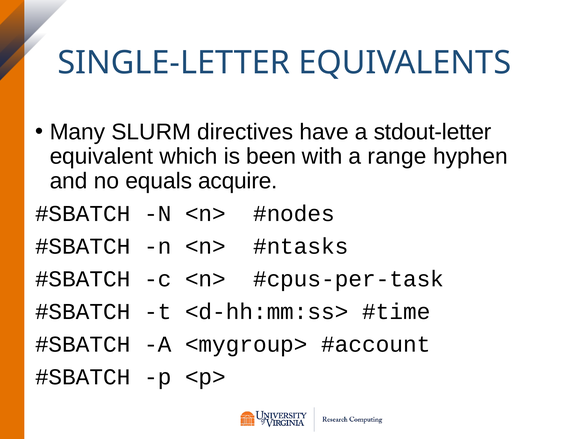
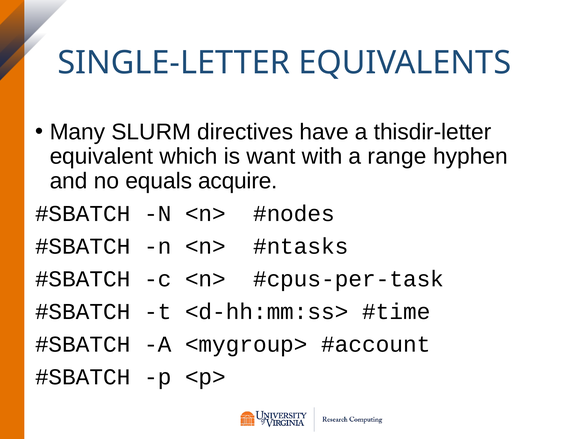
stdout-letter: stdout-letter -> thisdir-letter (433, 132)
been: been -> want (271, 156)
